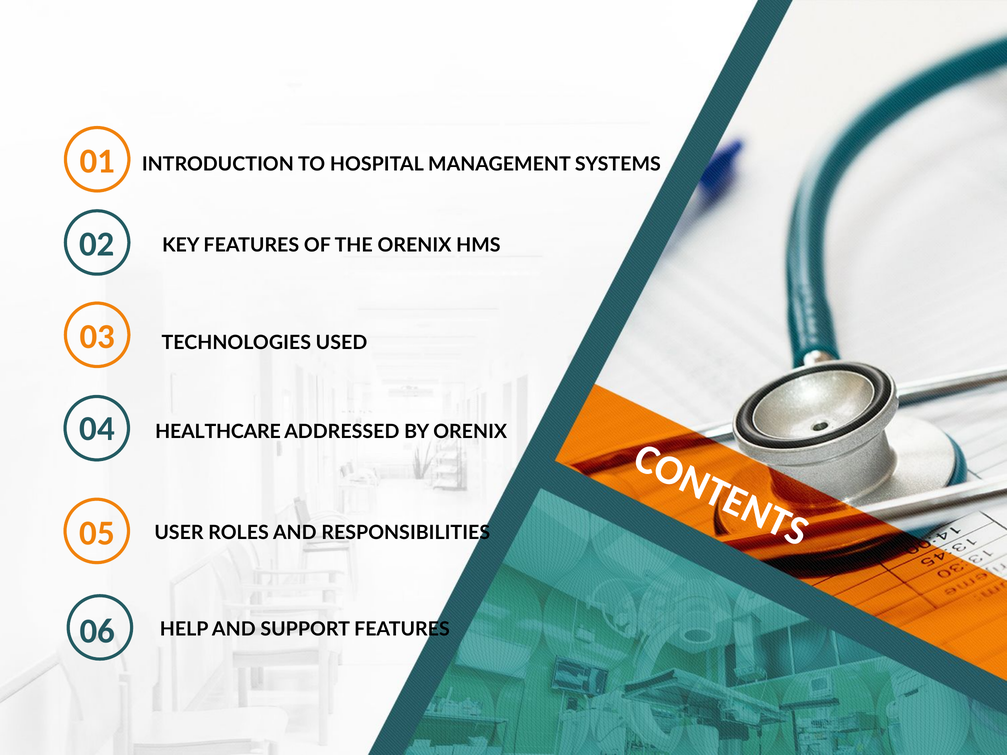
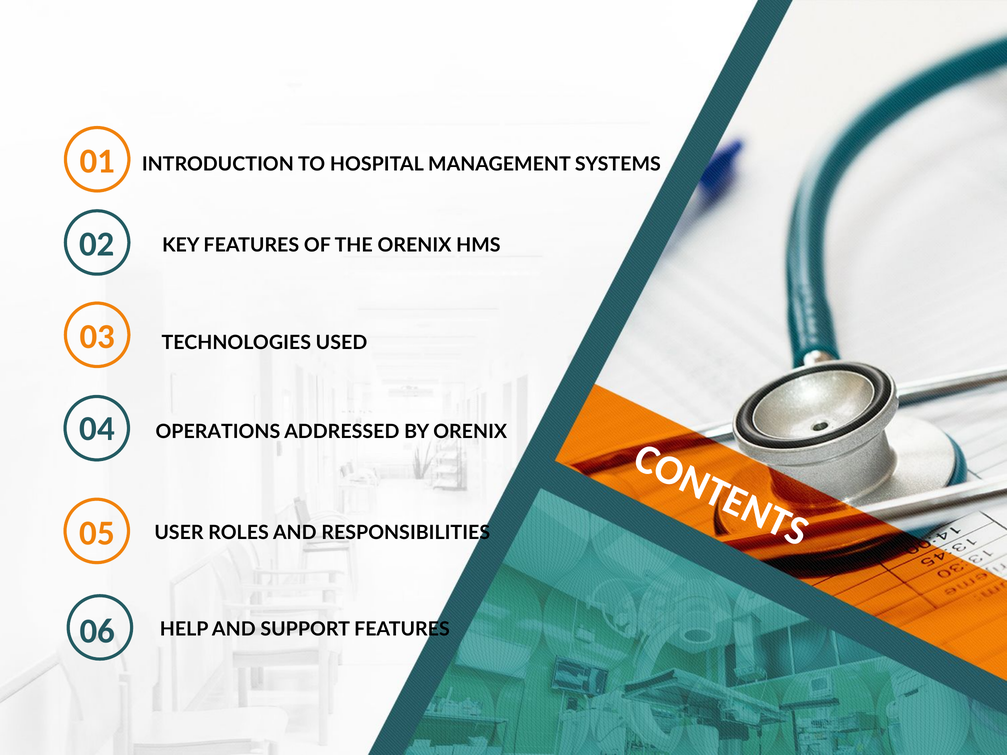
HEALTHCARE: HEALTHCARE -> OPERATIONS (218, 432)
